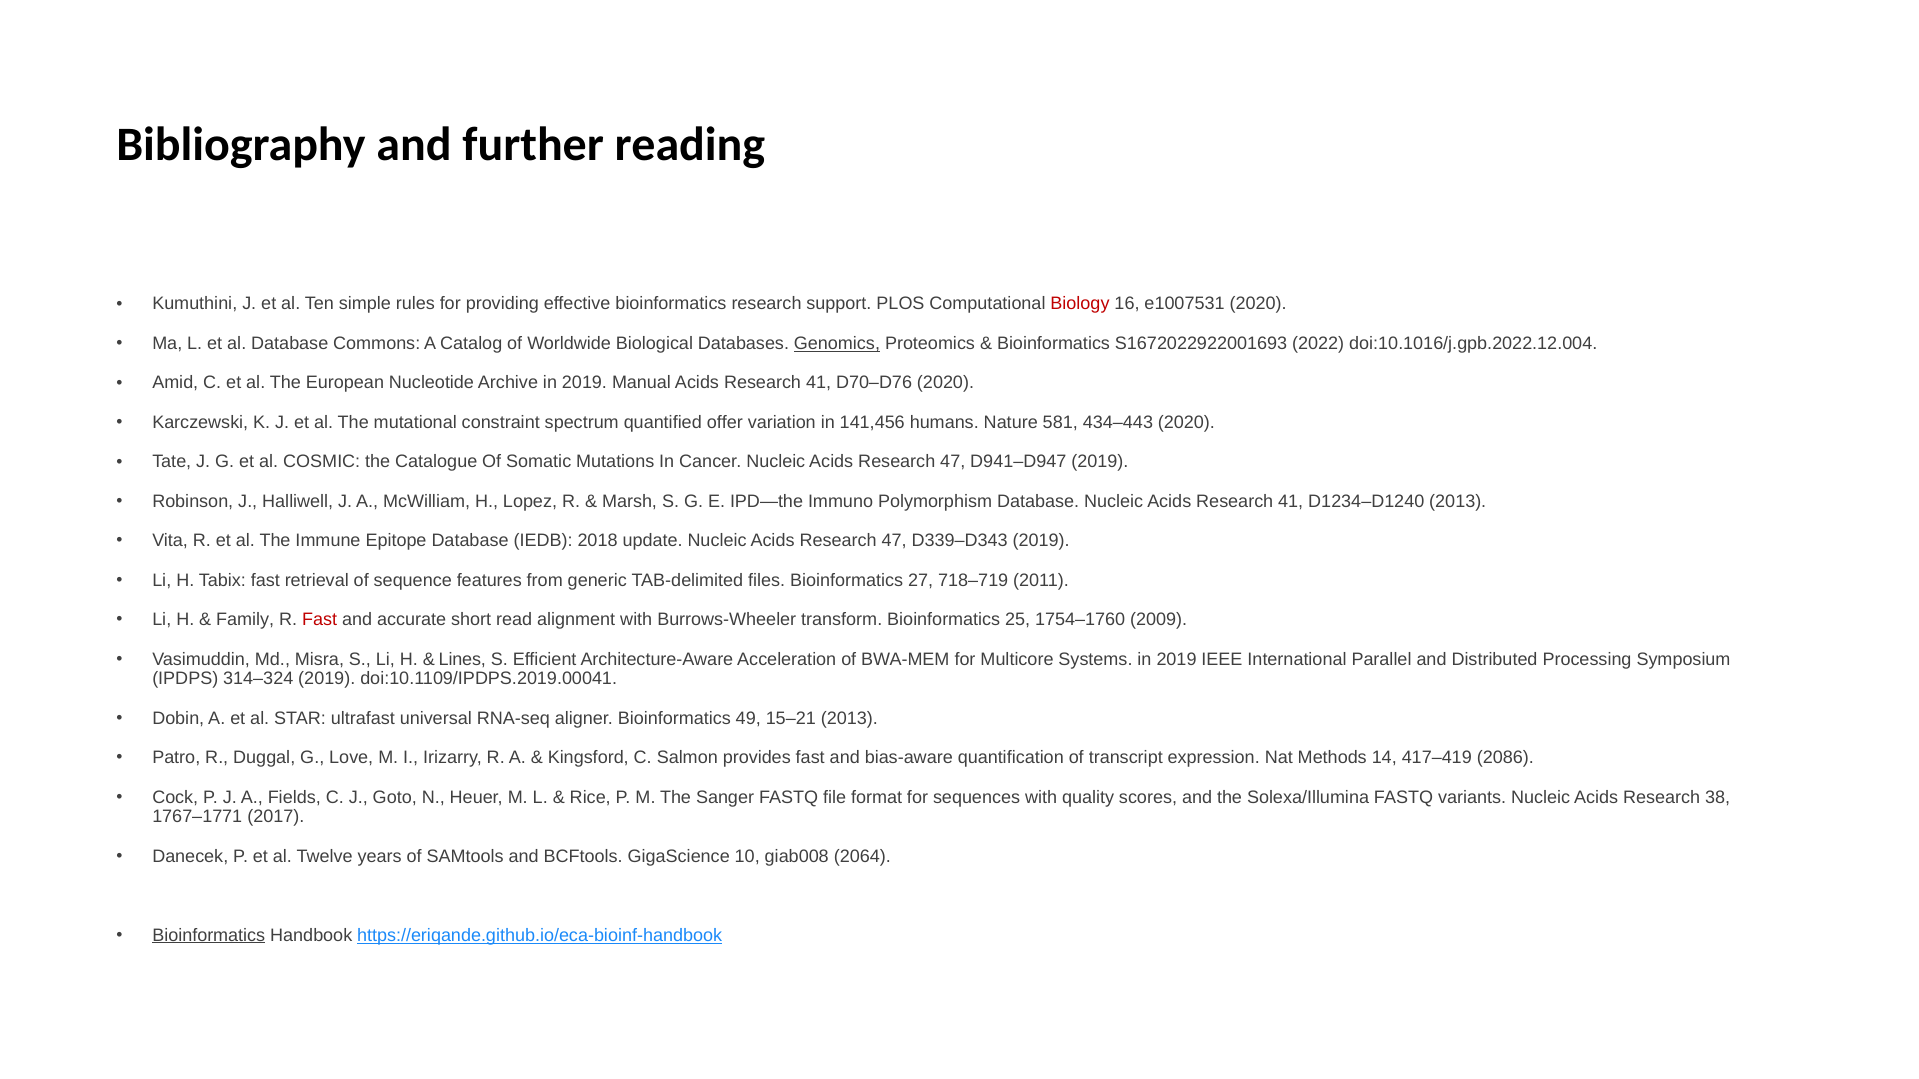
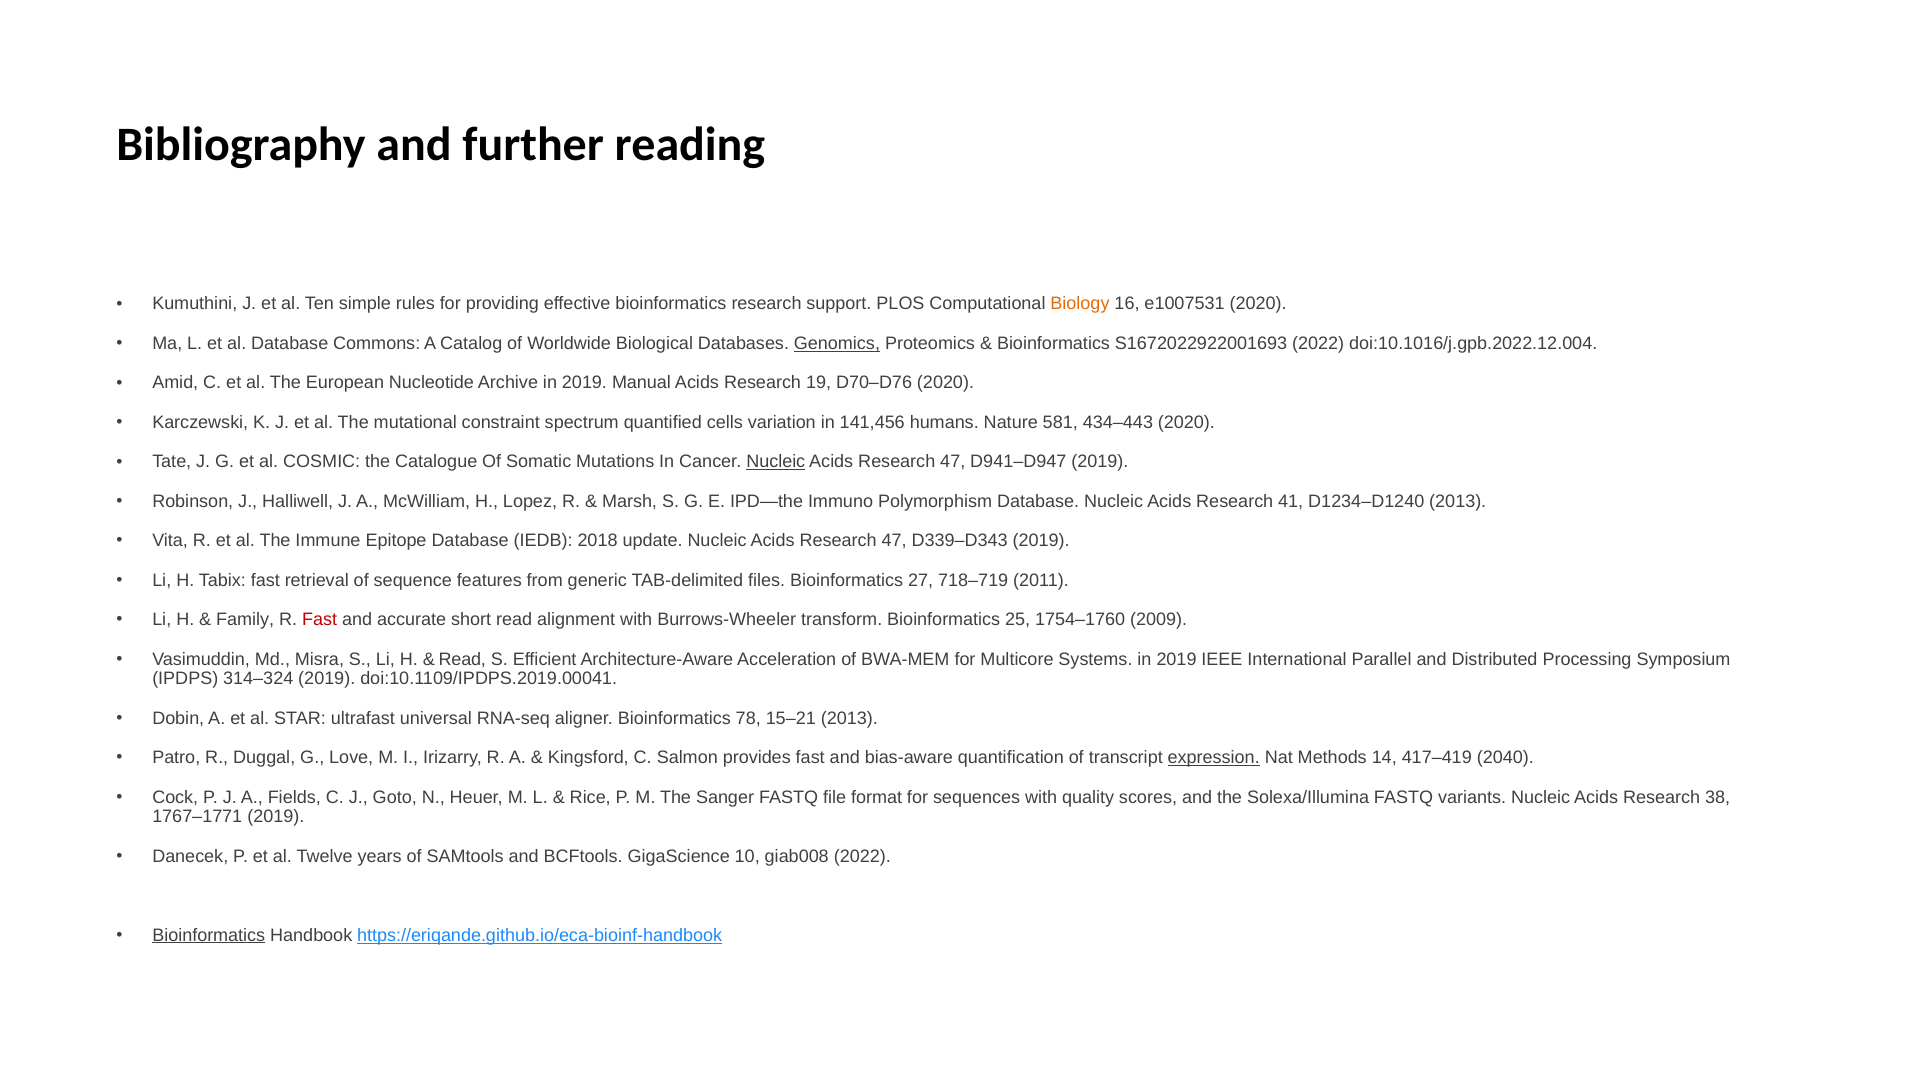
Biology colour: red -> orange (1080, 304)
41: 41 -> 19 (819, 383)
offer: offer -> cells (725, 423)
Nucleic underline: none -> present (776, 462)
Lines: Lines -> Read (462, 660)
49: 49 -> 78 (748, 719)
expression underline: none -> present (1214, 758)
2086: 2086 -> 2040 (1505, 758)
1767–1771 2017: 2017 -> 2019 (276, 817)
giab008 2064: 2064 -> 2022 (862, 857)
